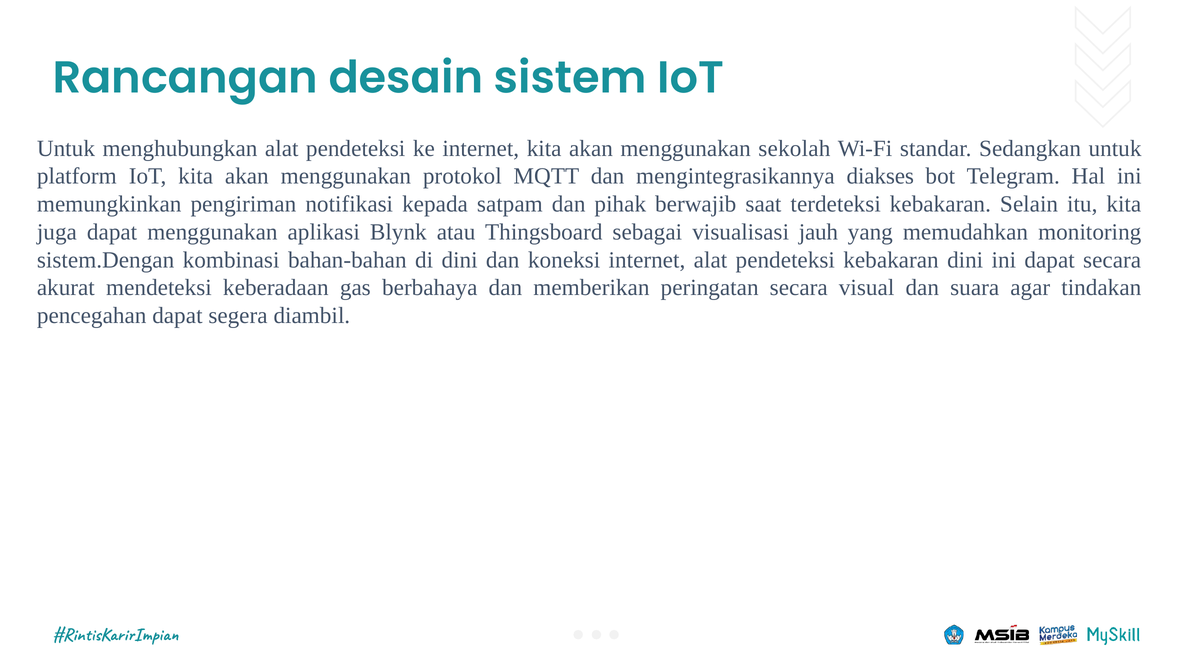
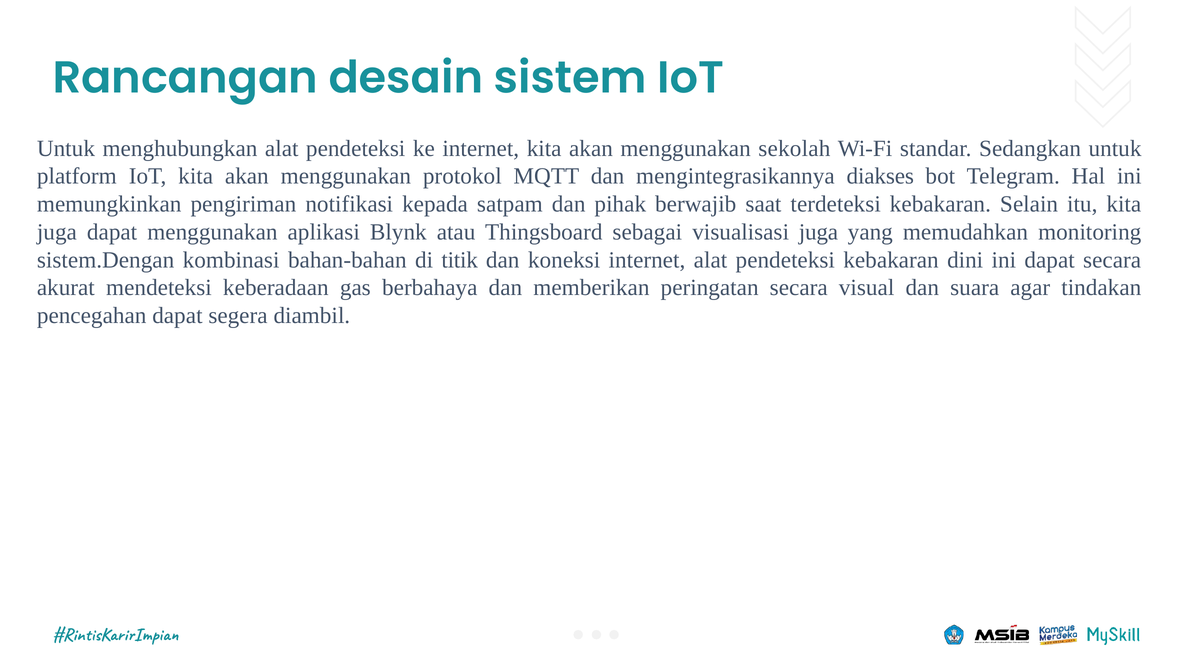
visualisasi jauh: jauh -> juga (818, 232)
di dini: dini -> titik (460, 260)
